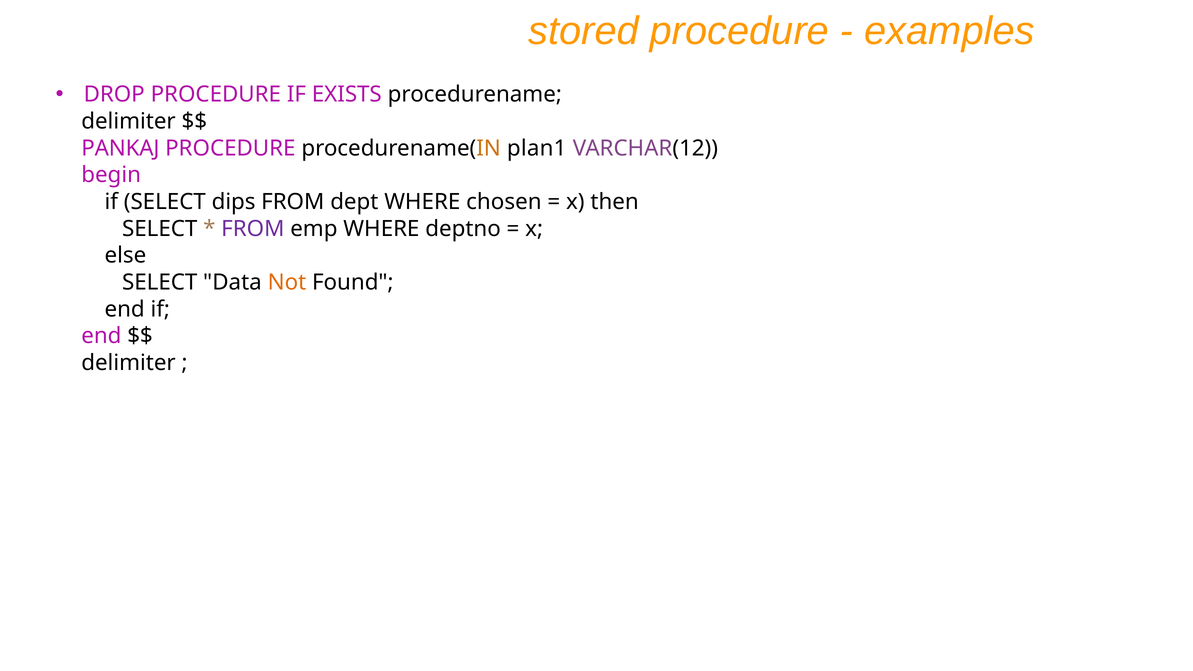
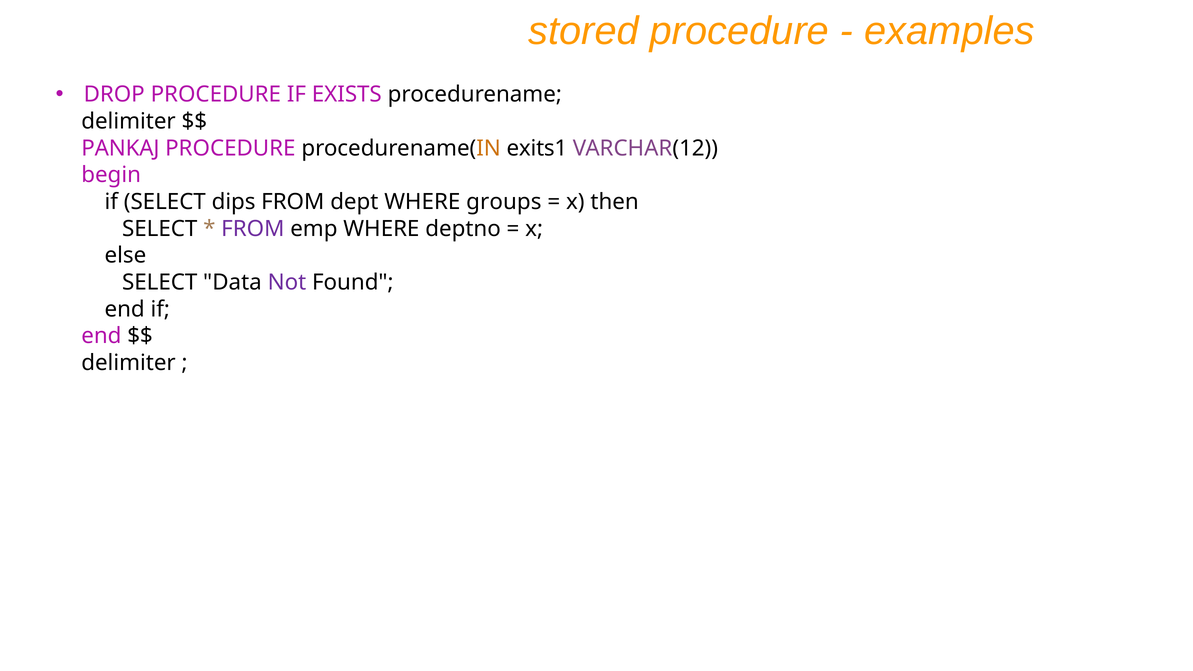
plan1: plan1 -> exits1 (537, 148)
chosen: chosen -> groups (504, 202)
Not colour: orange -> purple (287, 282)
